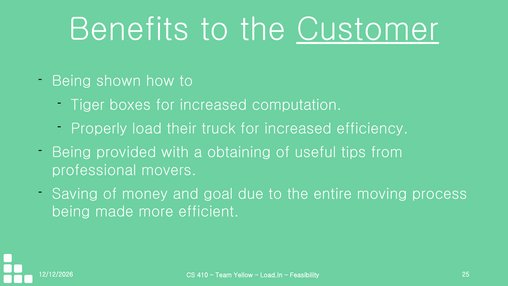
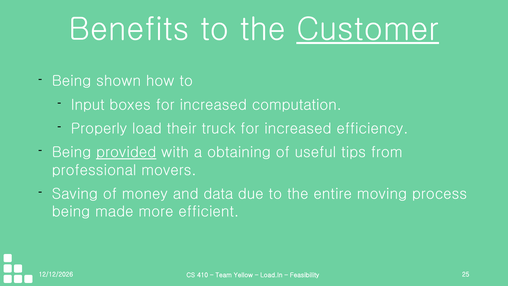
Tiger: Tiger -> Input (88, 105)
provided underline: none -> present (126, 152)
goal: goal -> data (218, 194)
